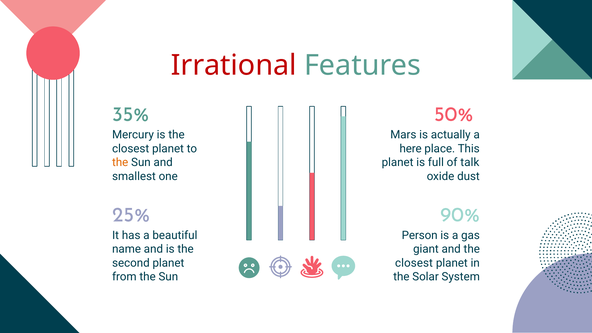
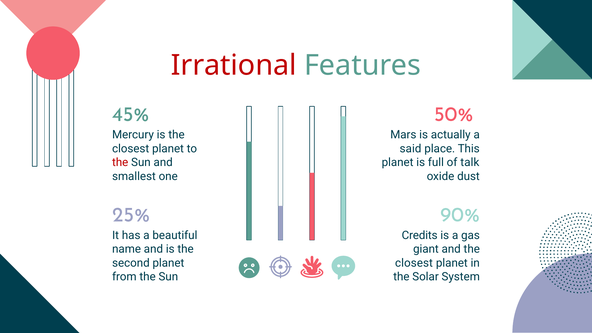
35%: 35% -> 45% (131, 114)
here: here -> said (411, 149)
the colour: orange -> red (120, 162)
Person: Person -> Credits (420, 235)
